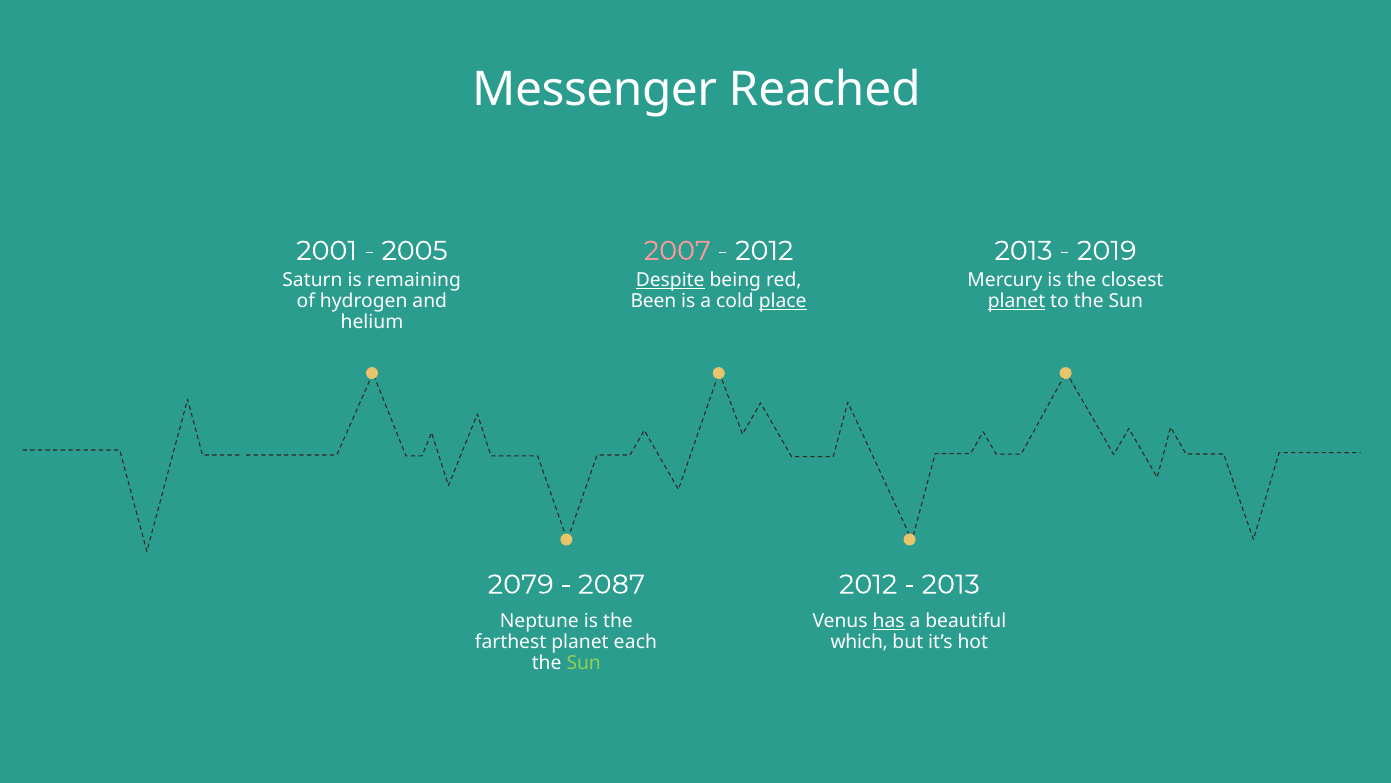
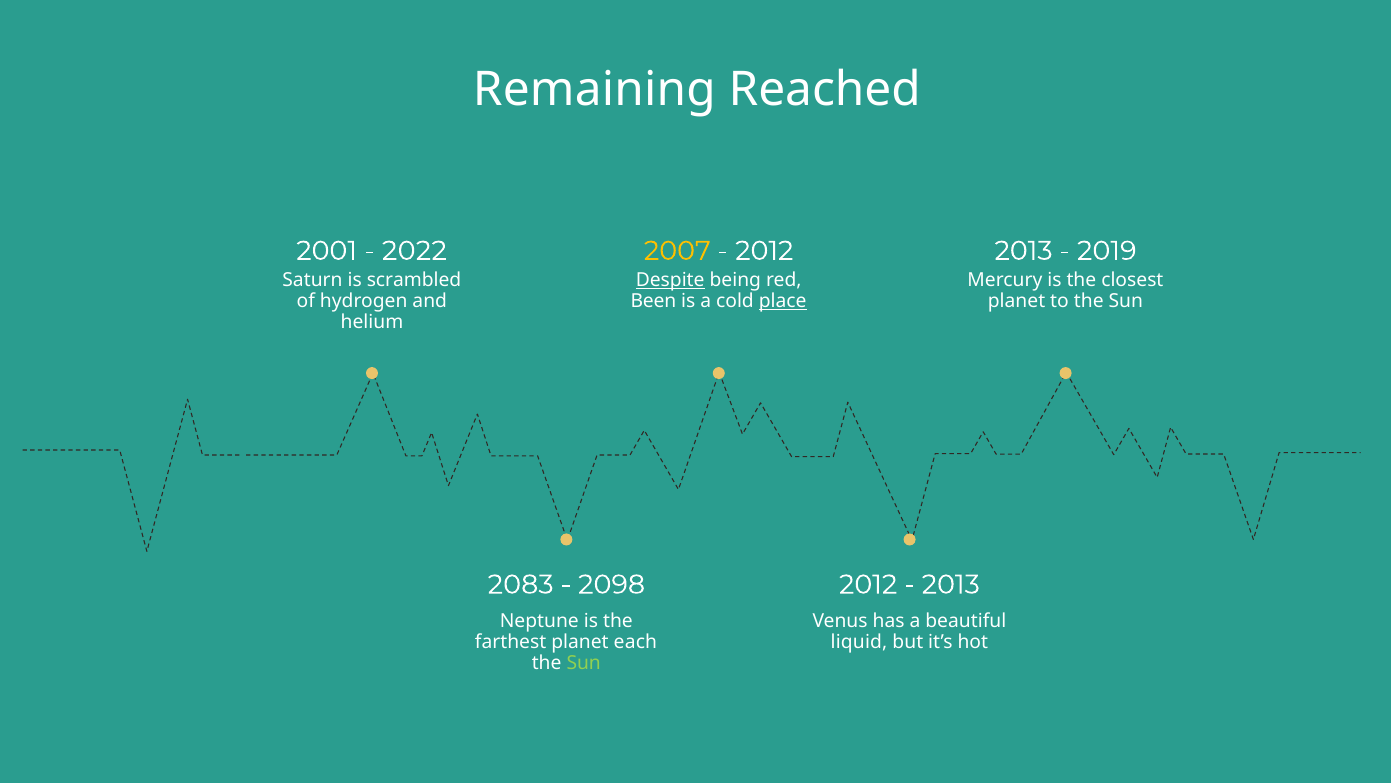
Messenger: Messenger -> Remaining (594, 89)
2005: 2005 -> 2022 (414, 251)
2007 colour: pink -> yellow (677, 251)
remaining: remaining -> scrambled (414, 280)
planet underline: present -> none (1017, 301)
2079: 2079 -> 2083 (521, 584)
2087: 2087 -> 2098 (612, 584)
has underline: present -> none (889, 621)
which: which -> liquid (859, 642)
